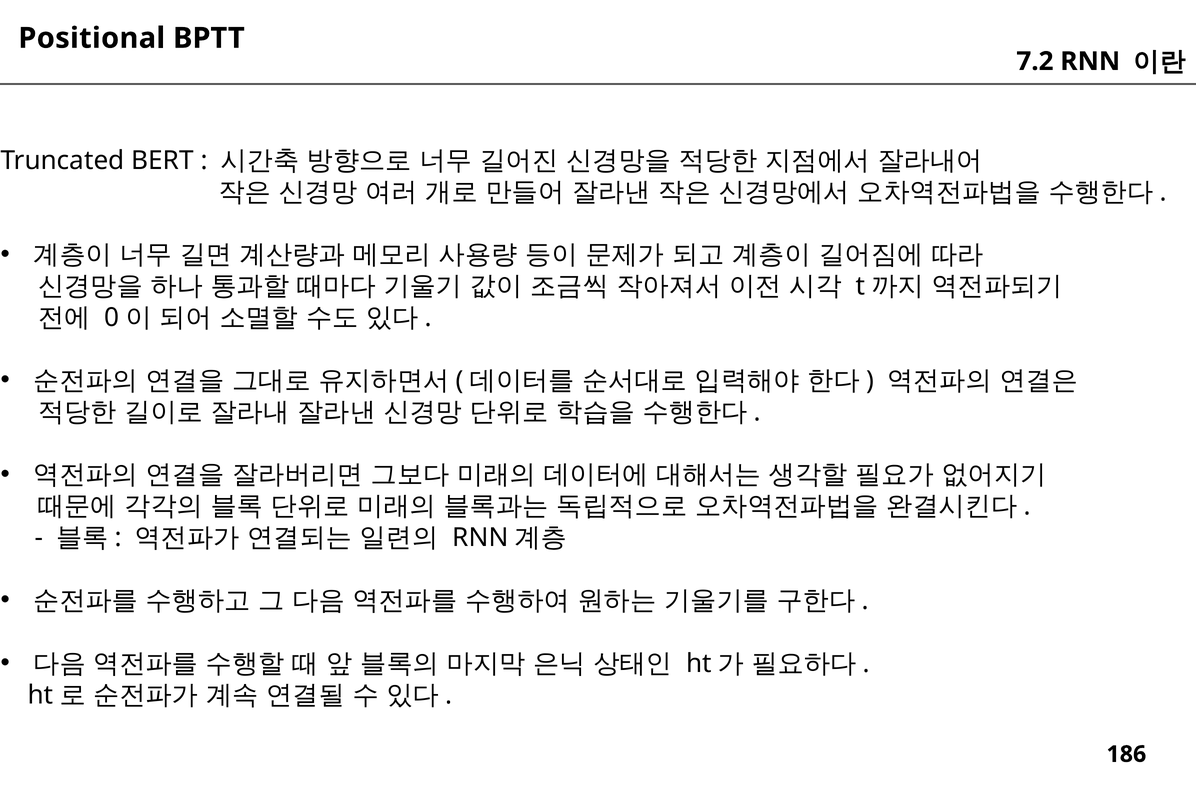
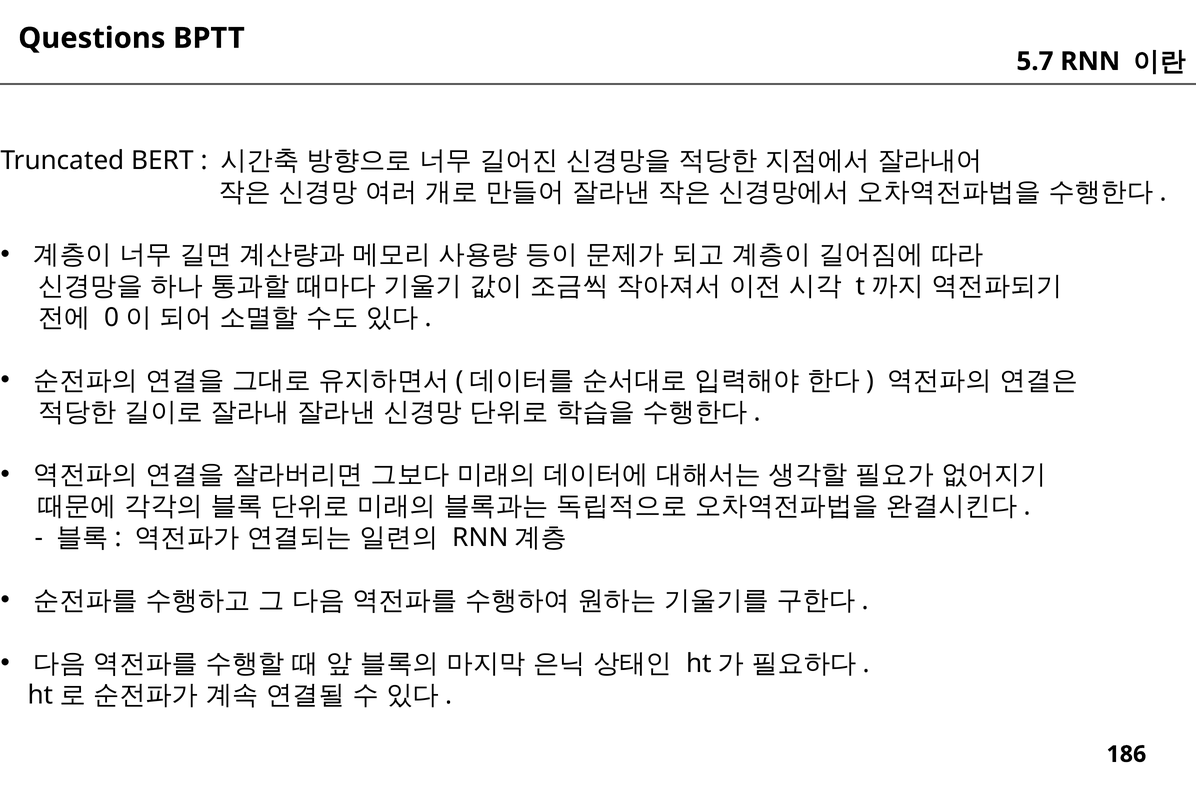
Positional: Positional -> Questions (92, 38)
7.2: 7.2 -> 5.7 (1035, 61)
